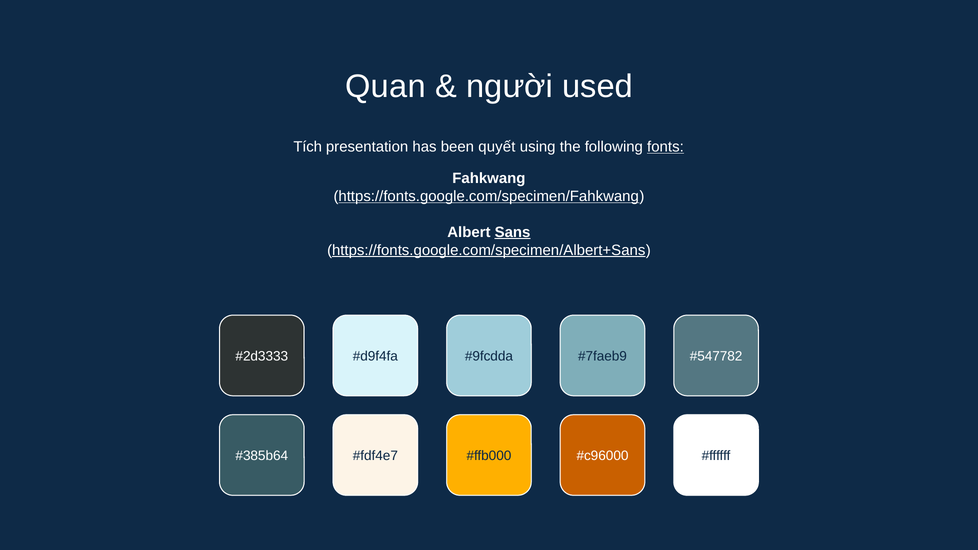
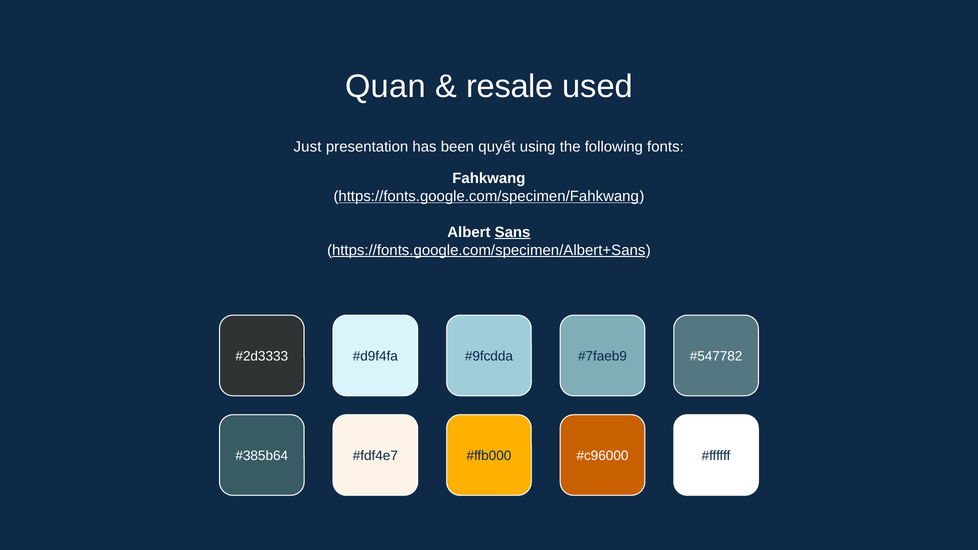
người: người -> resale (510, 86)
Tích: Tích -> Just (308, 147)
fonts underline: present -> none (665, 147)
